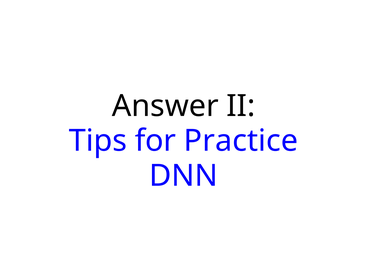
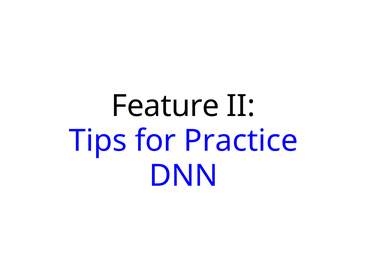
Answer: Answer -> Feature (165, 106)
